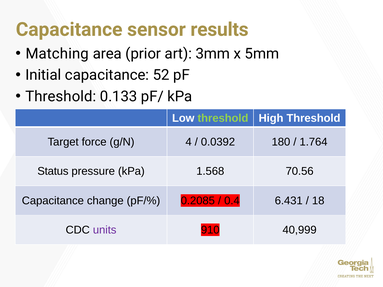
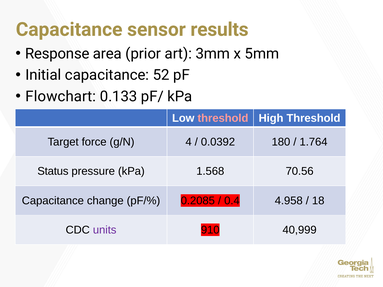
Matching: Matching -> Response (57, 54)
Threshold: Threshold -> Flowchart (61, 96)
threshold colour: light green -> pink (223, 118)
6.431: 6.431 -> 4.958 (289, 201)
